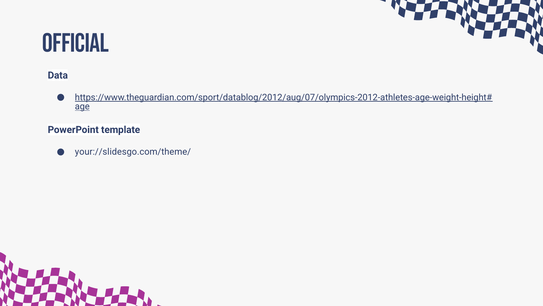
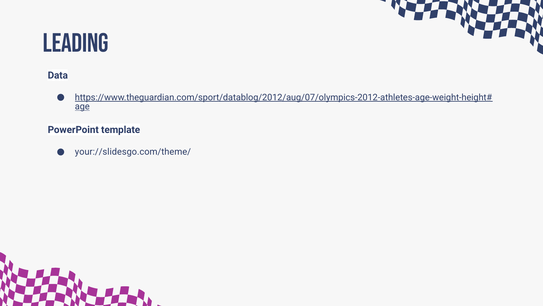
official: official -> leading (76, 43)
